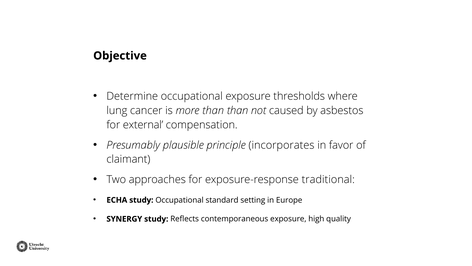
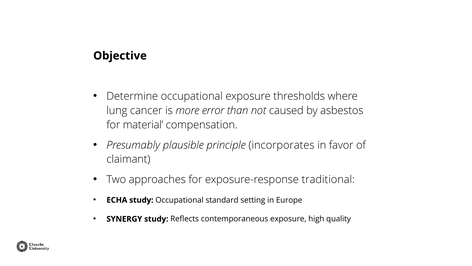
more than: than -> error (213, 110)
external: external -> material (143, 125)
